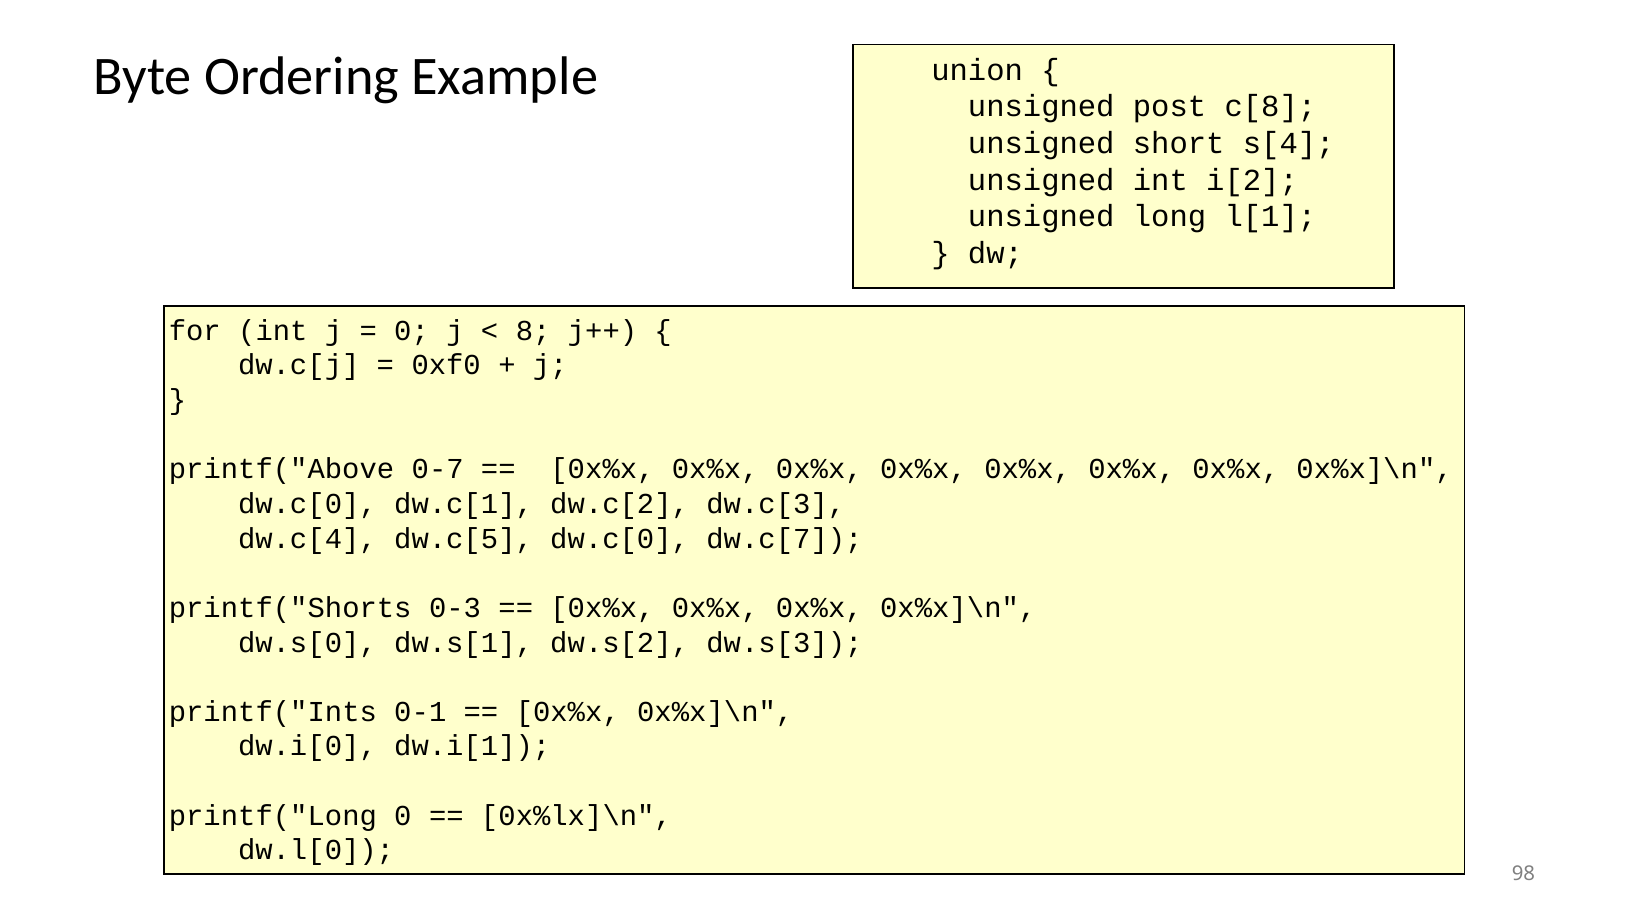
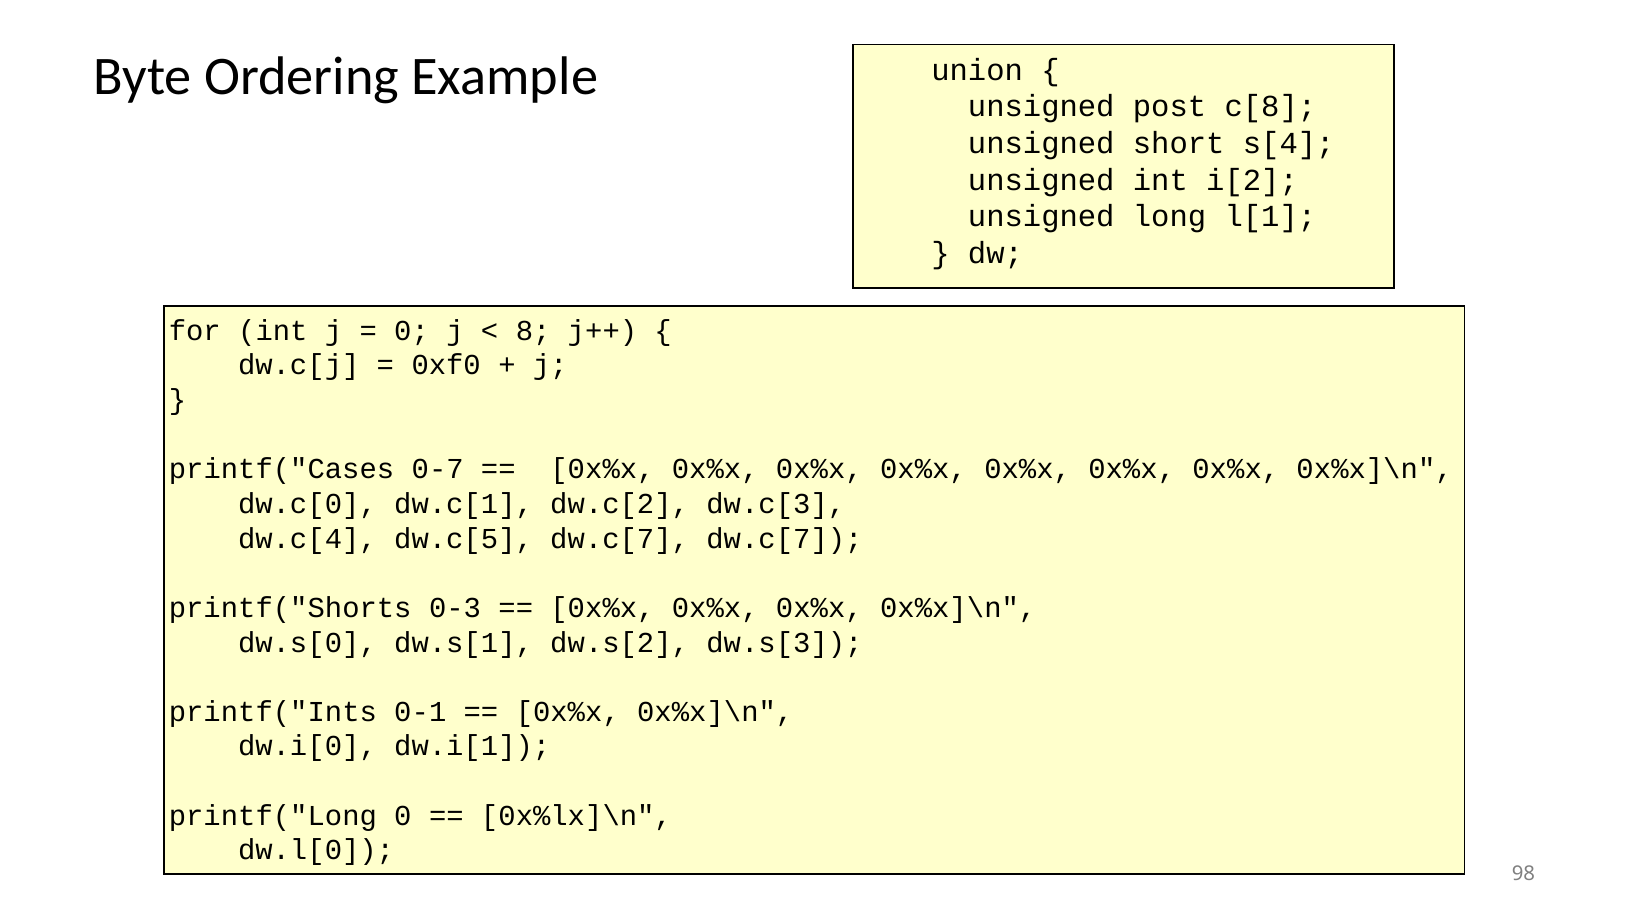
printf("Above: printf("Above -> printf("Cases (282, 469)
dw.c[5 dw.c[0: dw.c[0 -> dw.c[7 (620, 538)
